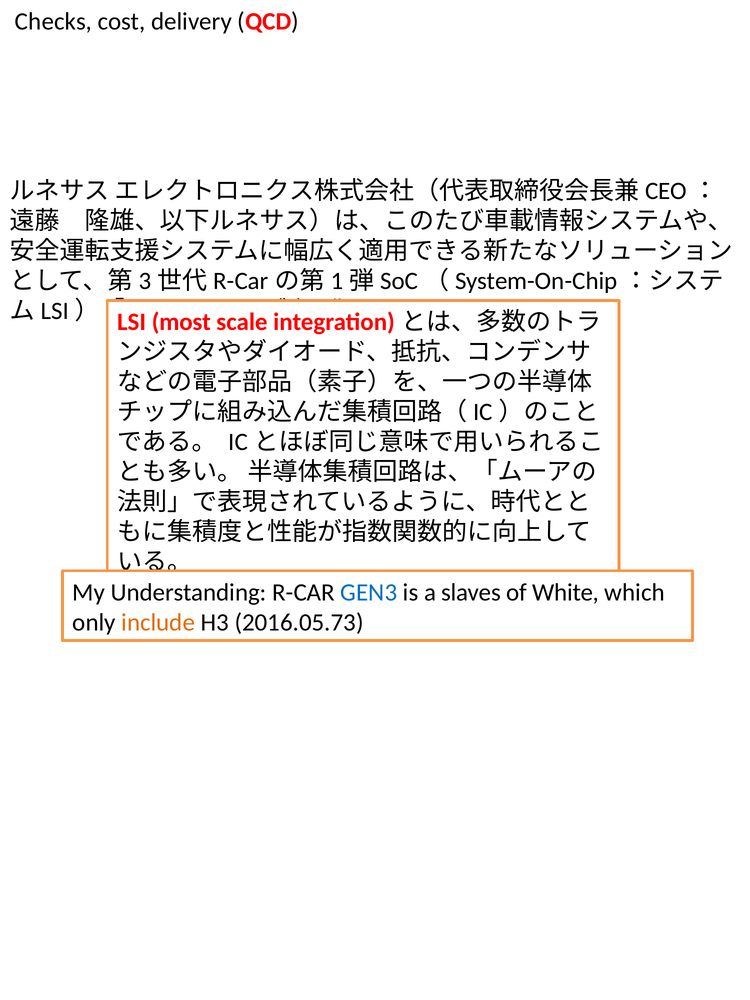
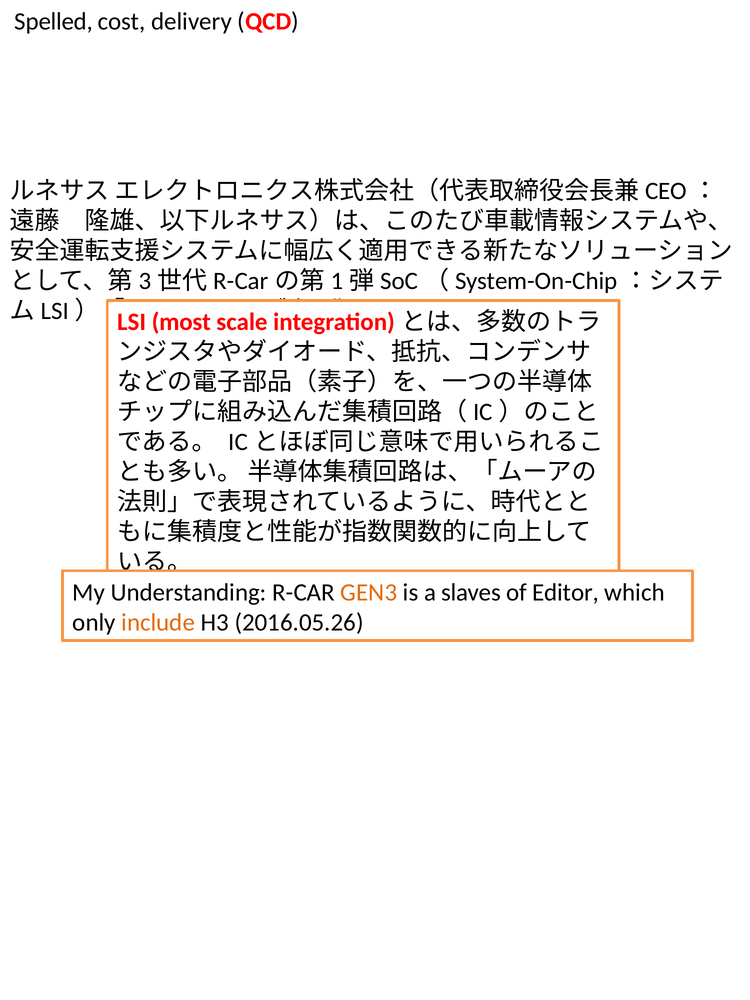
Checks: Checks -> Spelled (54, 22)
GEN3 colour: blue -> orange (369, 592)
White: White -> Editor (566, 592)
2016.05.73: 2016.05.73 -> 2016.05.26 (299, 622)
